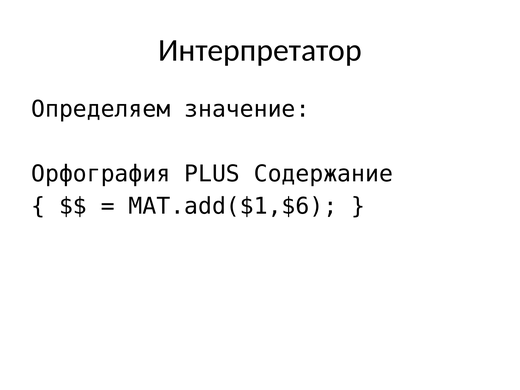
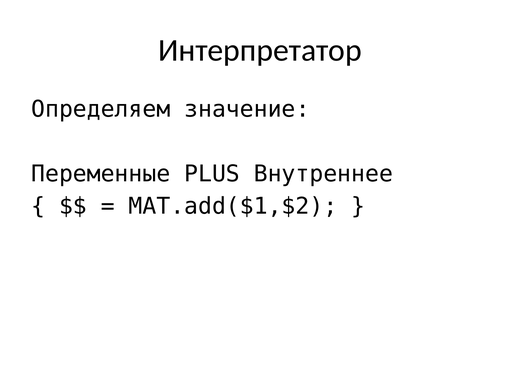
Орфография: Орфография -> Переменные (101, 174)
Содержание: Содержание -> Внутреннее (323, 174)
MAT.add($1,$6: MAT.add($1,$6 -> MAT.add($1,$2 (233, 206)
